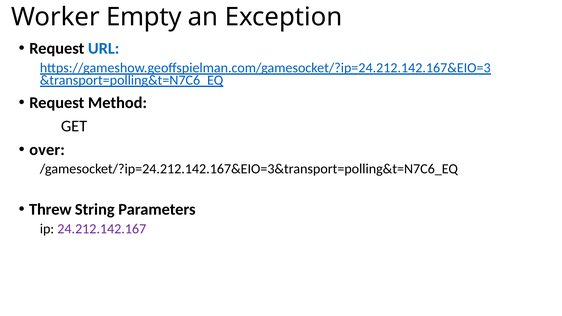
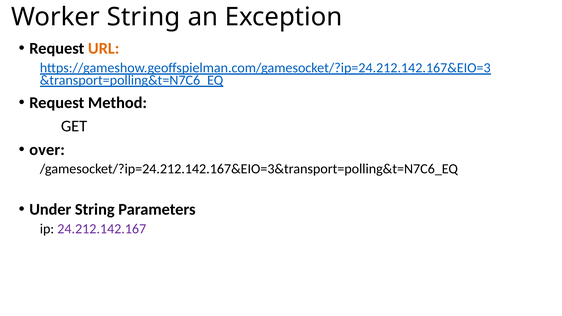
Worker Empty: Empty -> String (144, 17)
URL colour: blue -> orange (104, 48)
Threw: Threw -> Under (50, 209)
